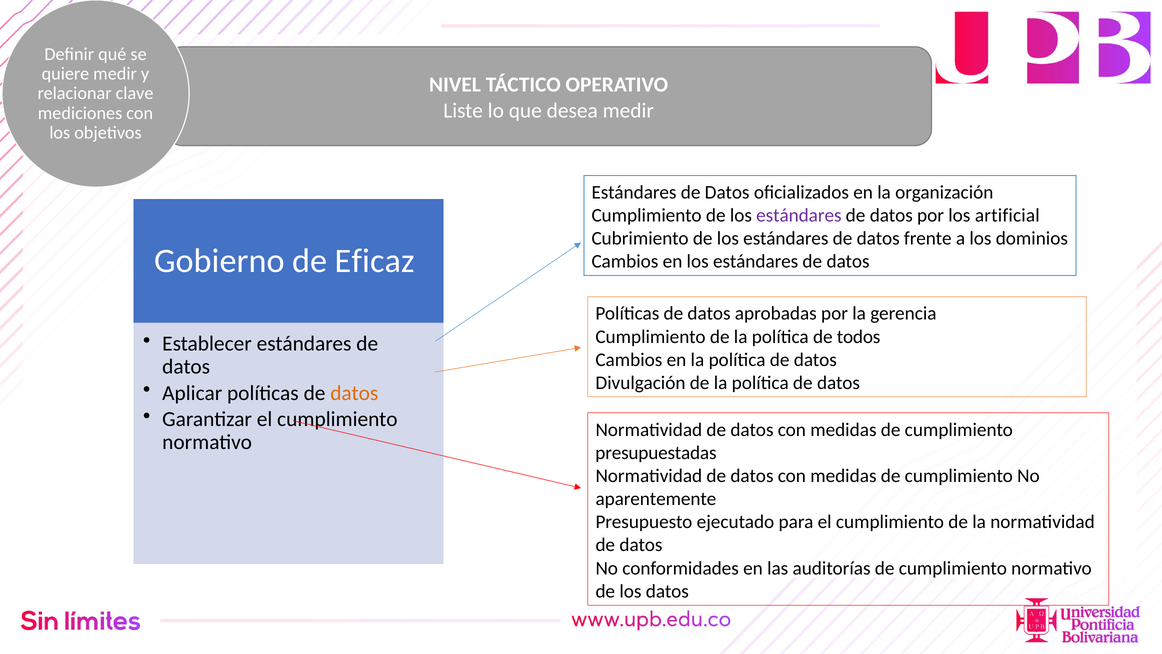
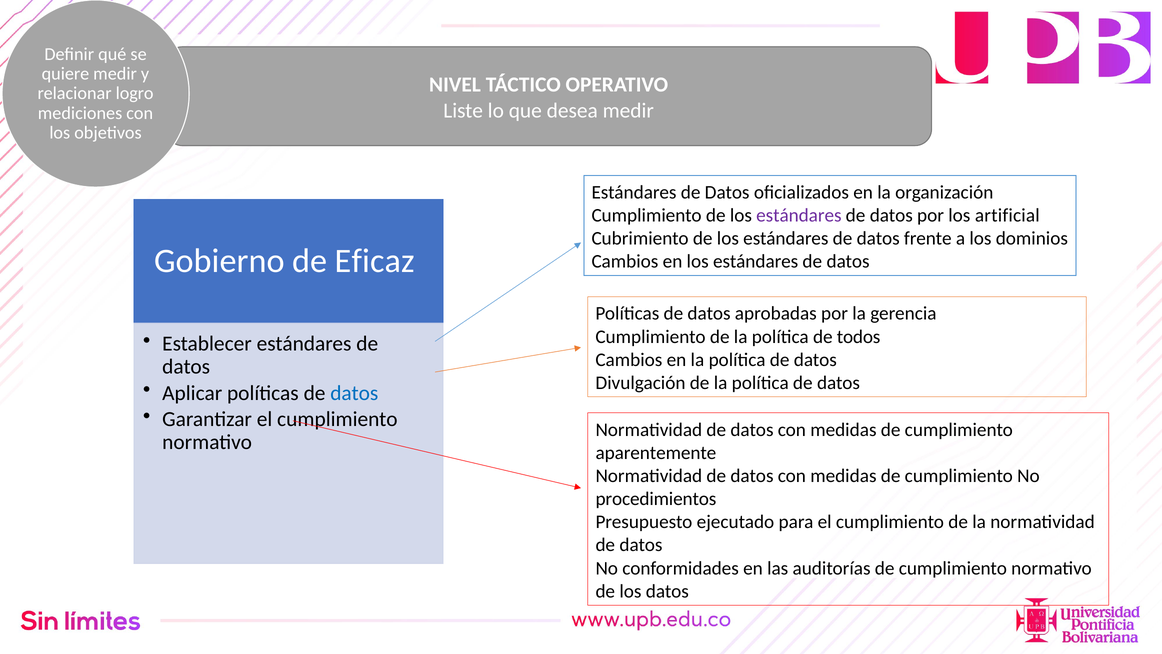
clave: clave -> logro (135, 93)
datos colour: orange -> blue (354, 393)
presupuestadas: presupuestadas -> aparentemente (656, 452)
aparentemente: aparentemente -> procedimientos (656, 499)
